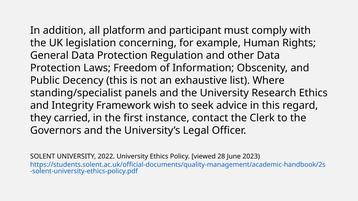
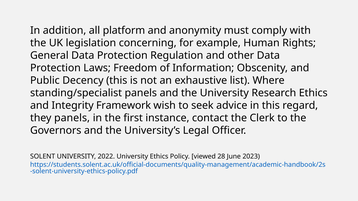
participant: participant -> anonymity (195, 30)
they carried: carried -> panels (72, 118)
